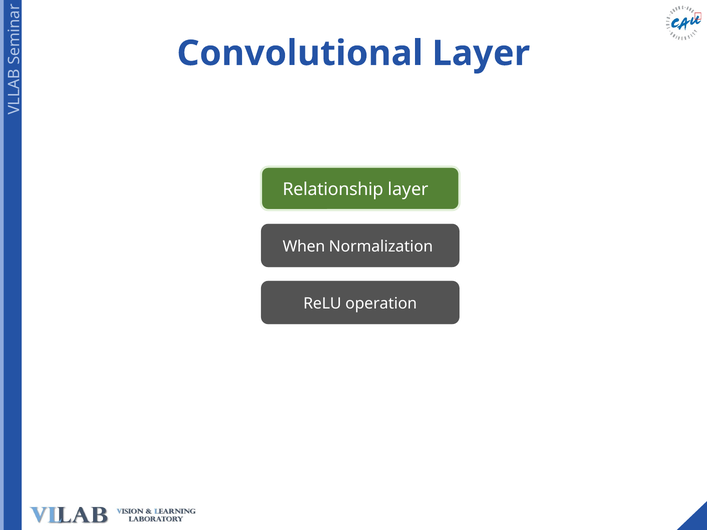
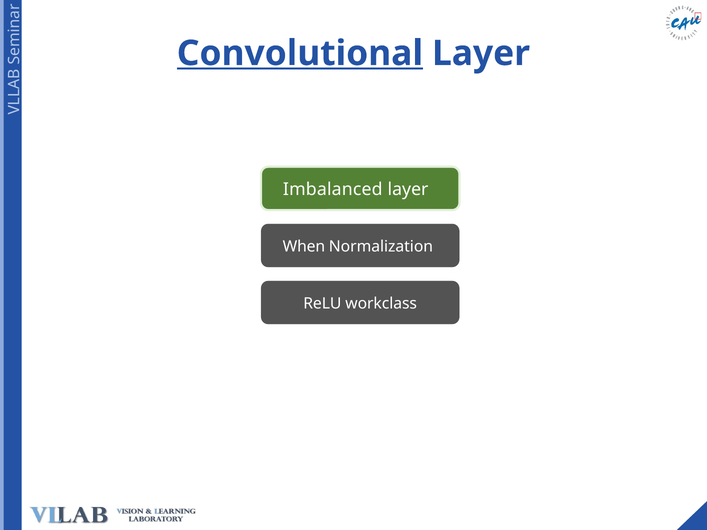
Convolutional underline: none -> present (300, 53)
Relationship: Relationship -> Imbalanced (333, 190)
operation: operation -> workclass (381, 304)
